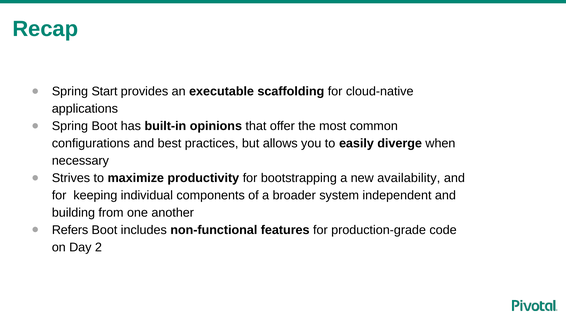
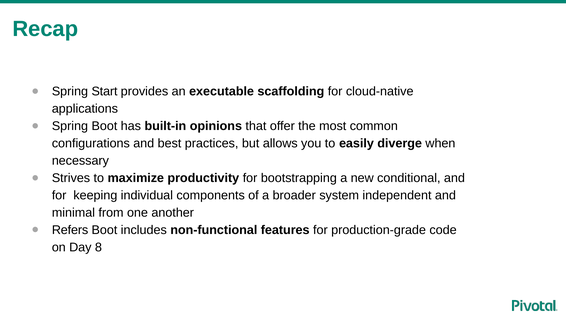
availability: availability -> conditional (409, 178)
building: building -> minimal (73, 213)
2: 2 -> 8 (98, 248)
